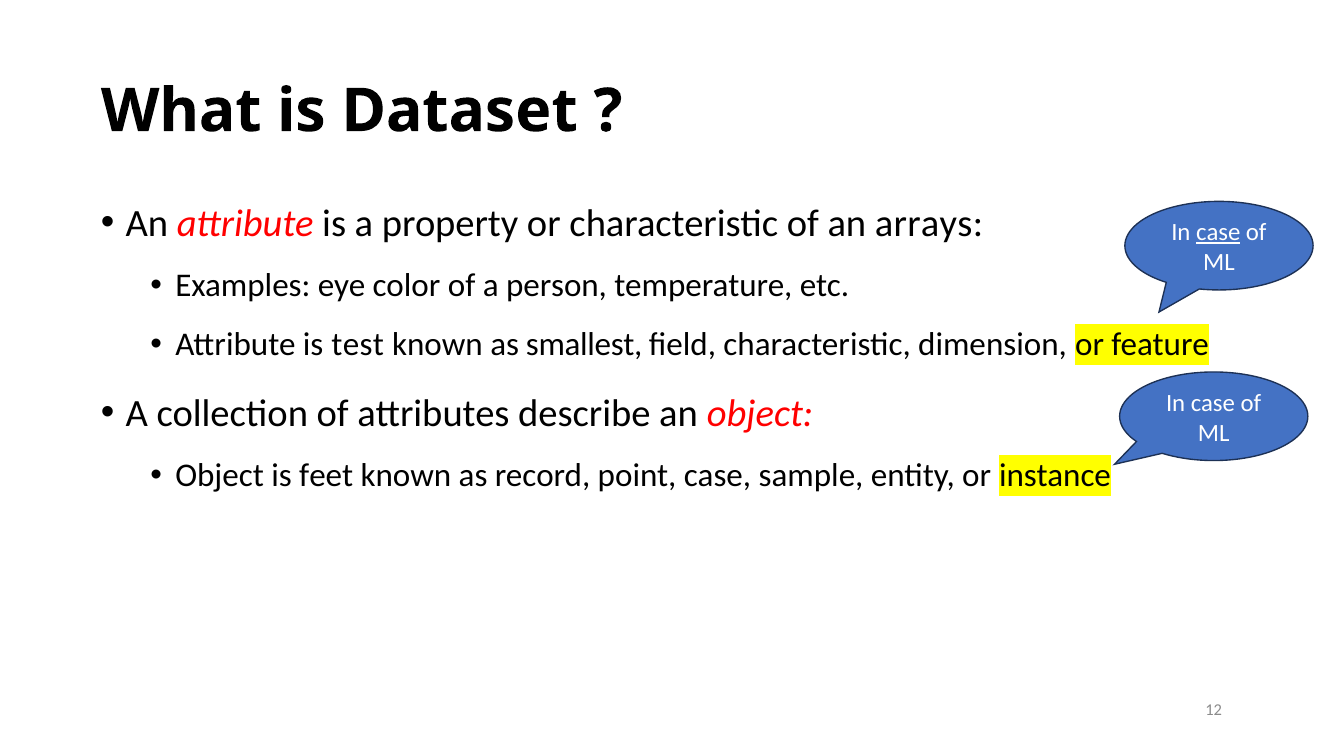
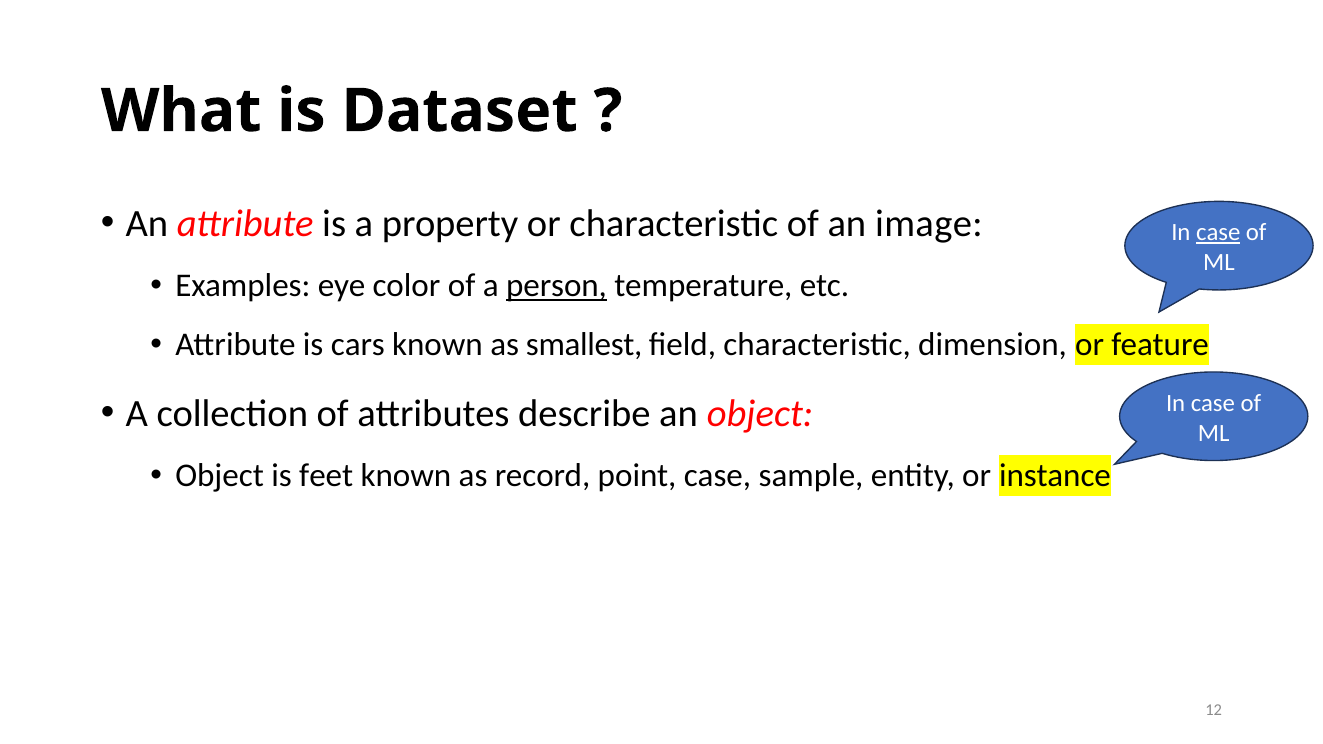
arrays: arrays -> image (929, 224)
person underline: none -> present (557, 286)
test: test -> cars (358, 345)
